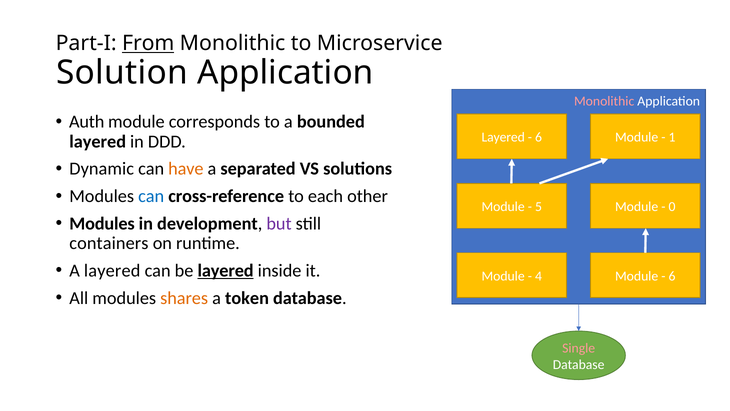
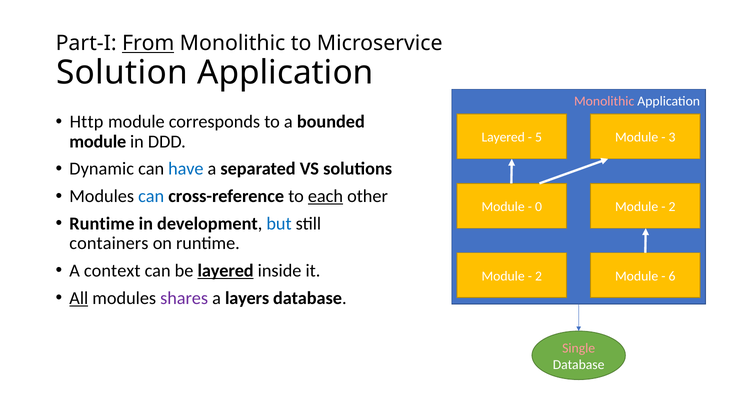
Auth: Auth -> Http (87, 122)
6: 6 -> 5 (538, 137)
1: 1 -> 3 (672, 137)
layered: layered -> module (98, 141)
have colour: orange -> blue (186, 169)
each underline: none -> present (325, 196)
5: 5 -> 0 (538, 207)
0: 0 -> 2 (672, 207)
Modules: Modules -> Runtime (102, 223)
but colour: purple -> blue (279, 223)
A layered: layered -> context (112, 270)
4: 4 -> 2 (538, 276)
All underline: none -> present (79, 298)
shares colour: orange -> purple (184, 298)
token: token -> layers (247, 298)
